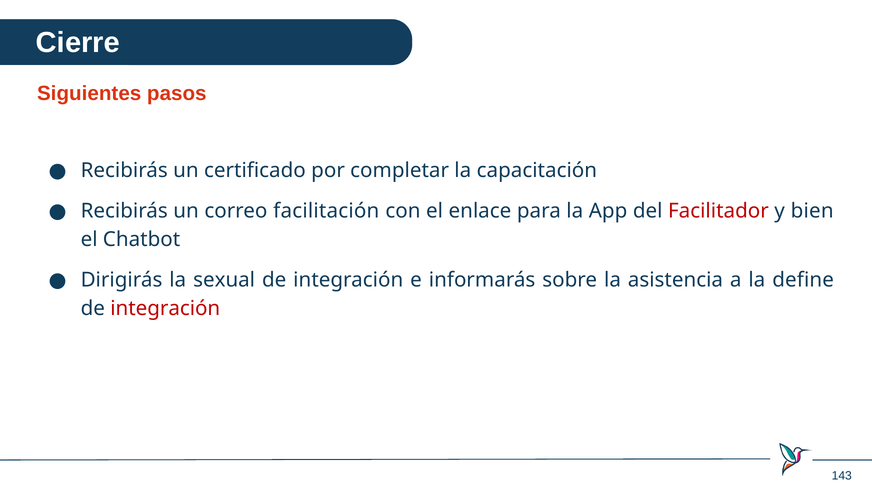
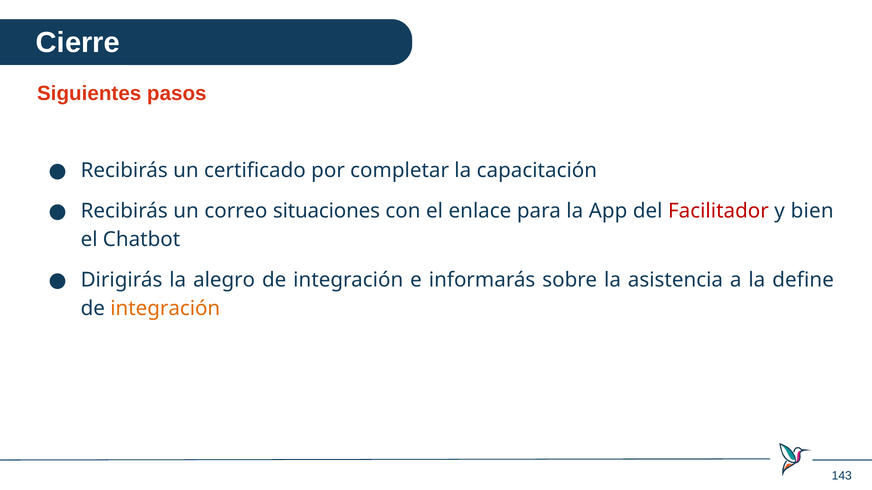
facilitación: facilitación -> situaciones (326, 211)
sexual: sexual -> alegro (224, 280)
integración colour: red -> orange (165, 309)
